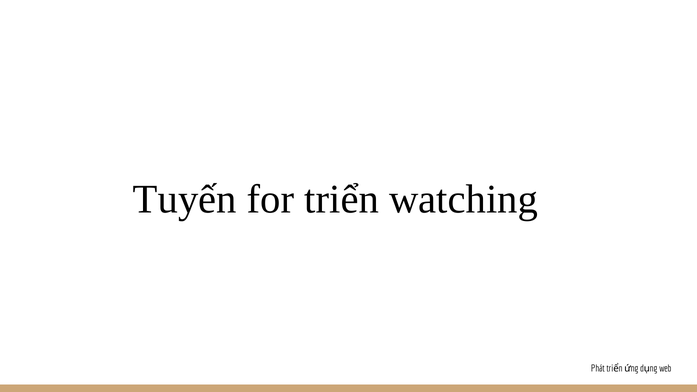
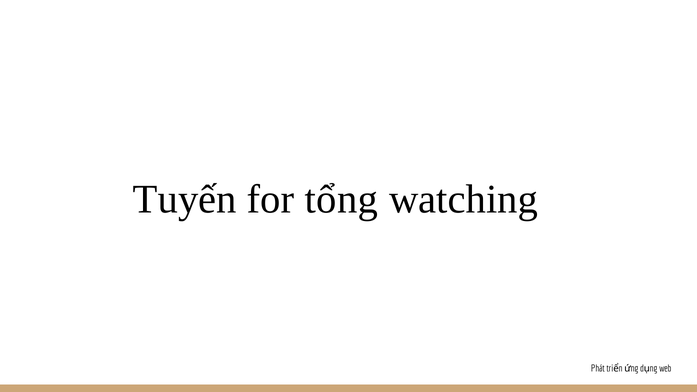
triển: triển -> tổng (341, 199)
